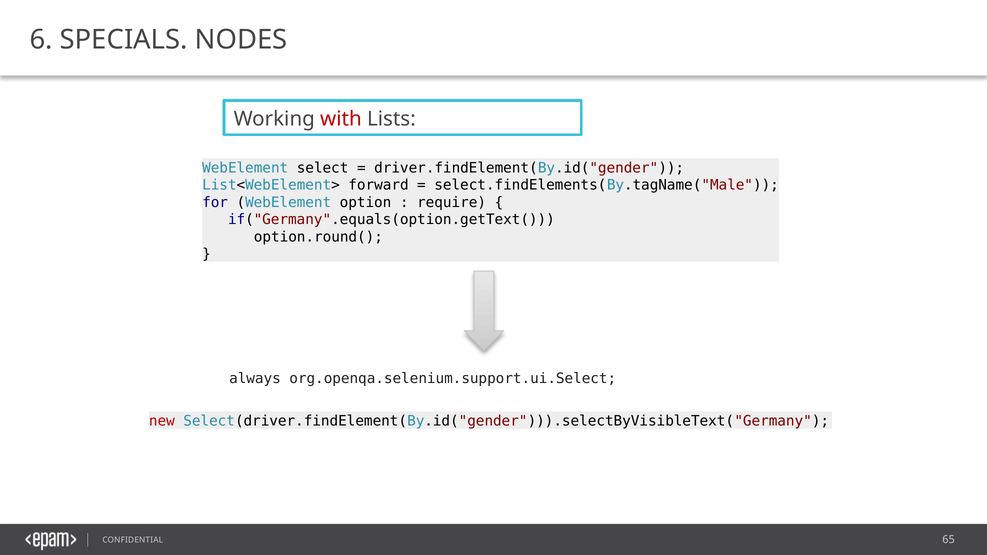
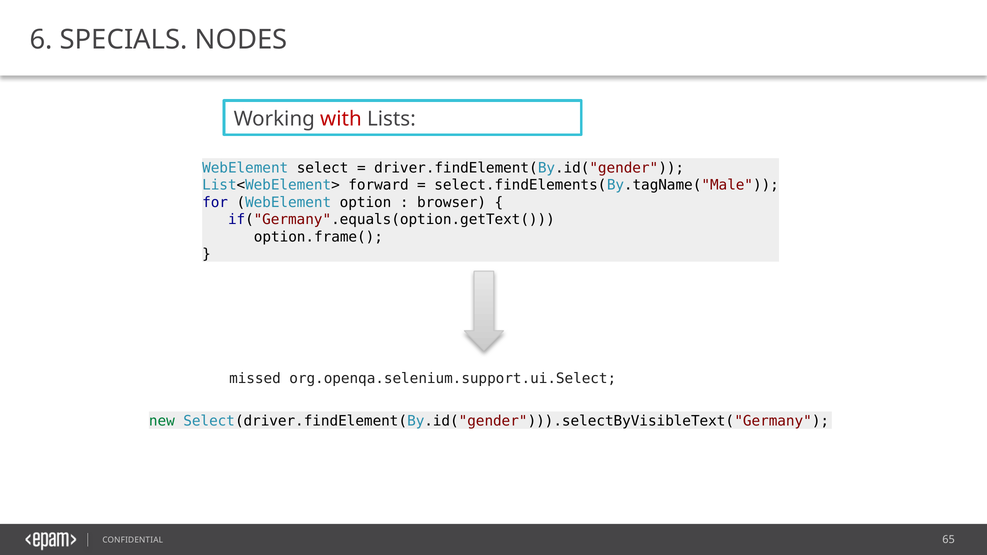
require: require -> browser (452, 202)
option.round(: option.round( -> option.frame( (318, 237)
always: always -> missed (255, 379)
new colour: red -> green (162, 421)
